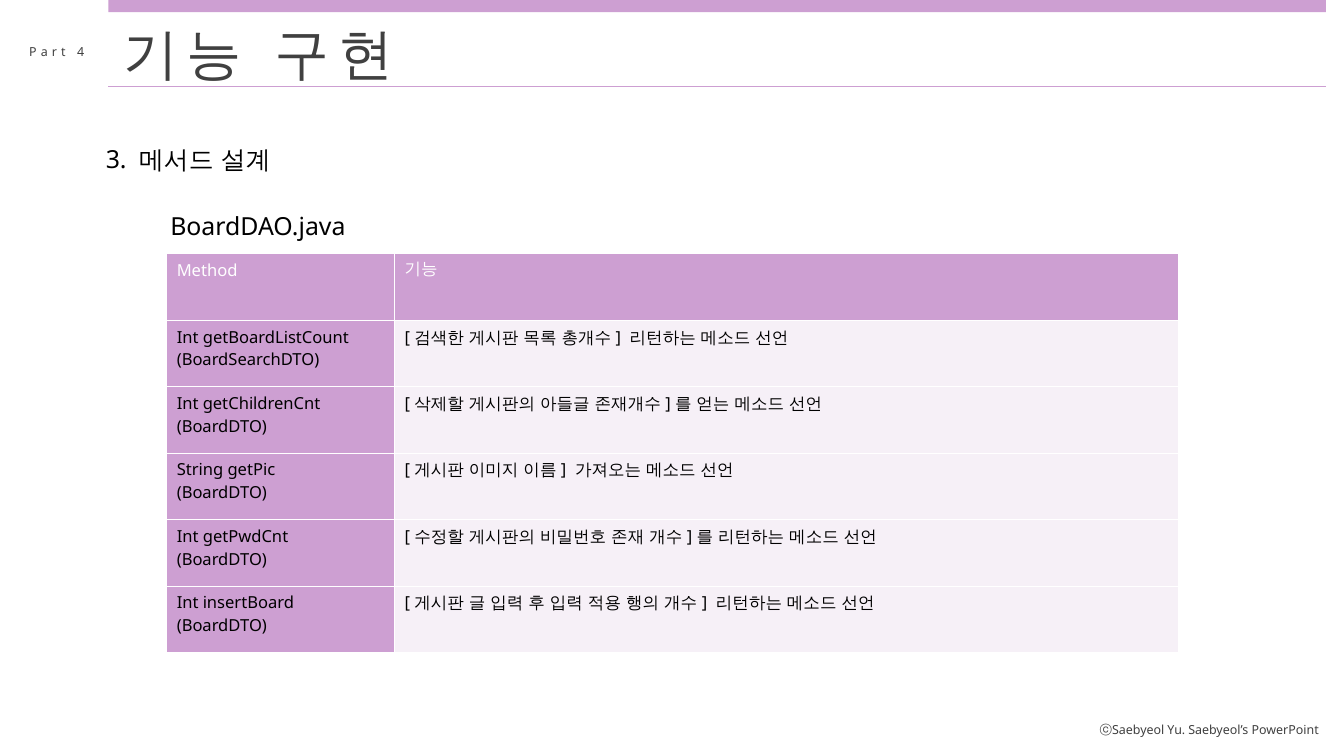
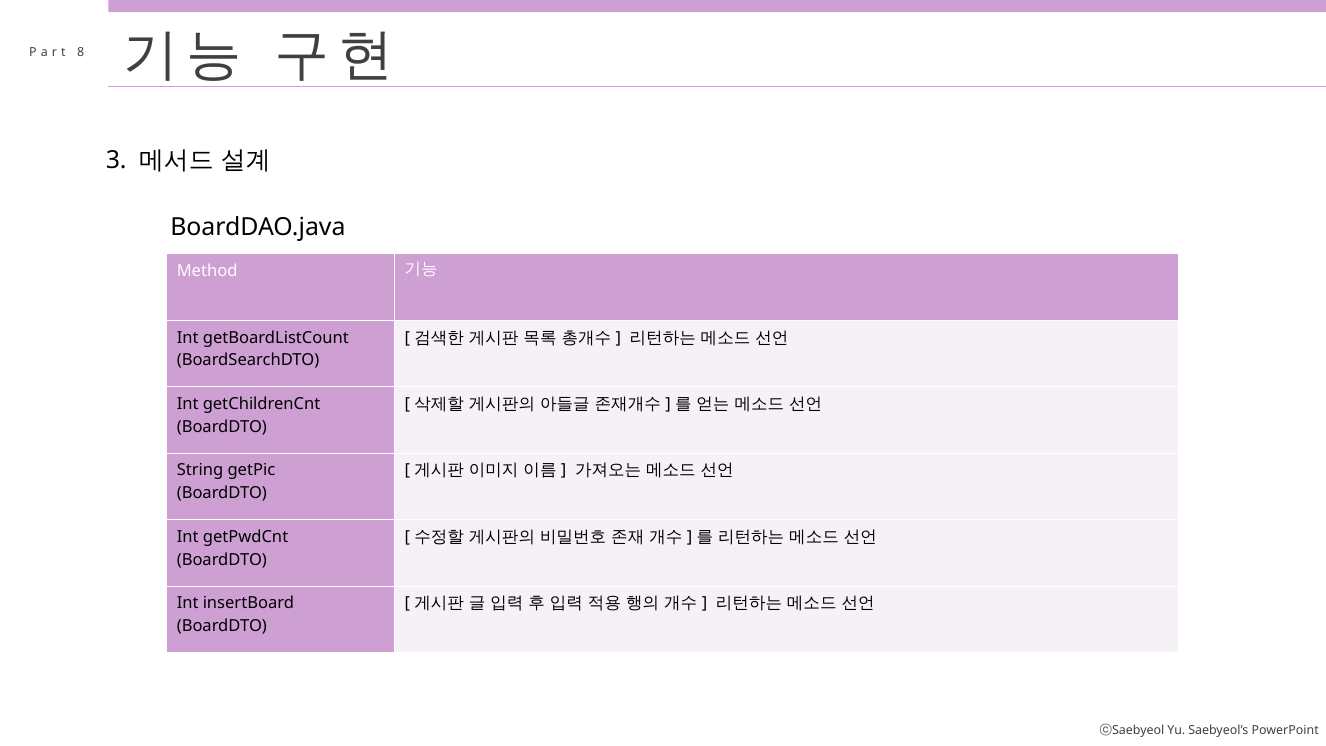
4: 4 -> 8 (81, 53)
